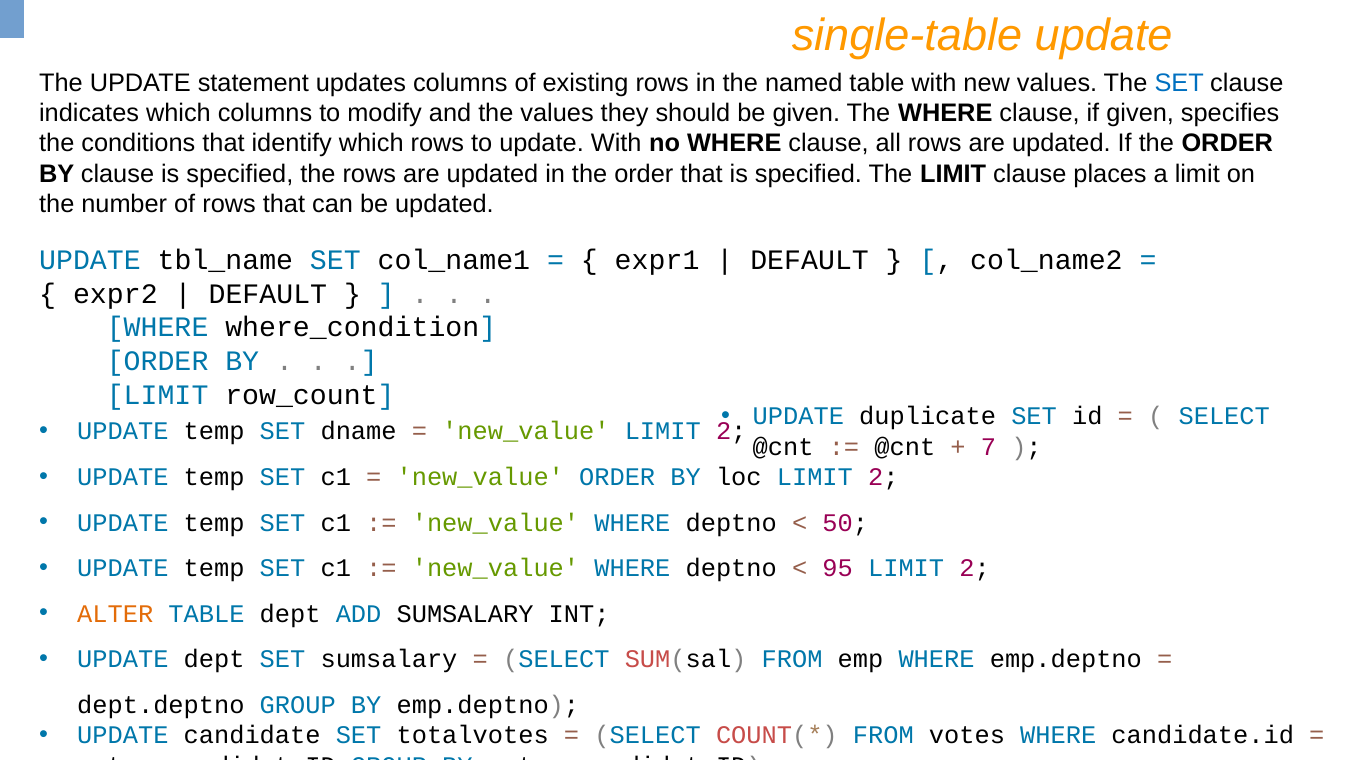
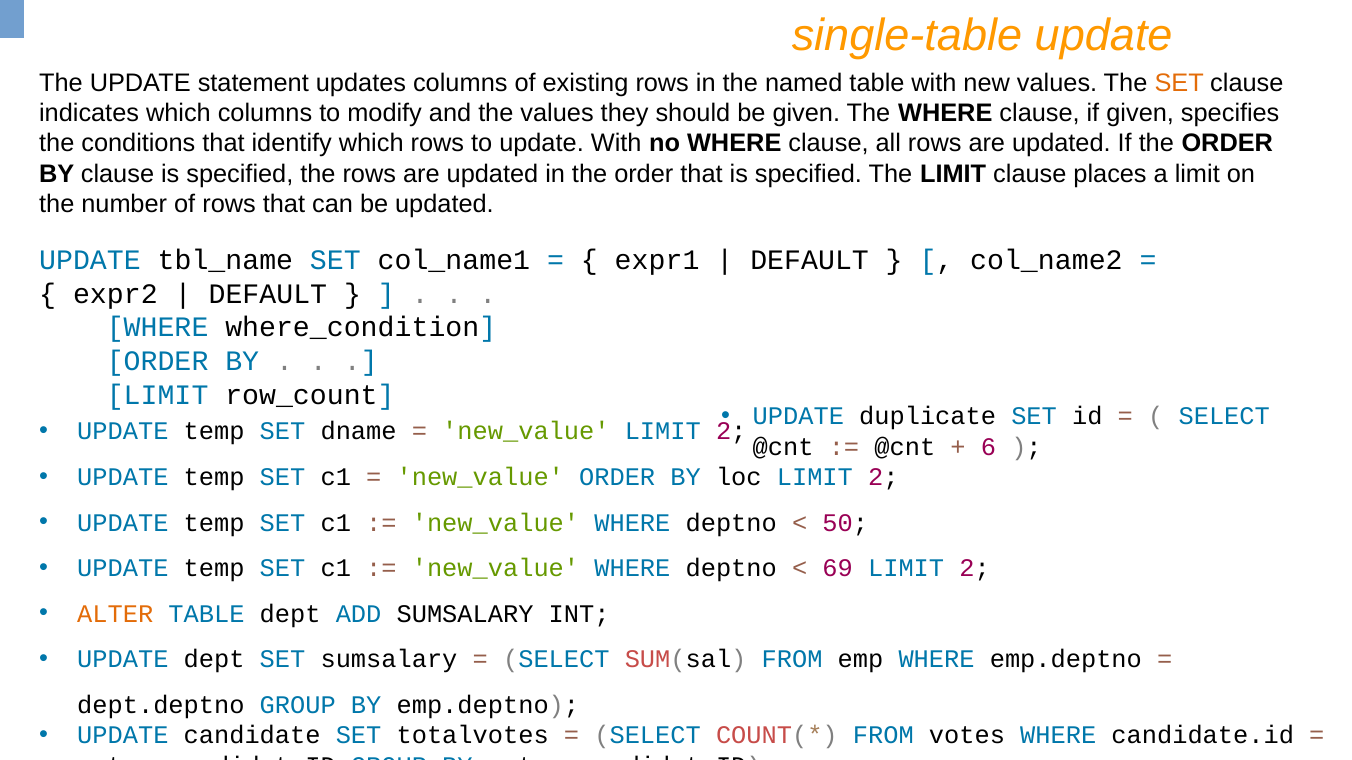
SET colour: blue -> orange (1179, 83)
7: 7 -> 6 (988, 447)
95: 95 -> 69 (838, 569)
